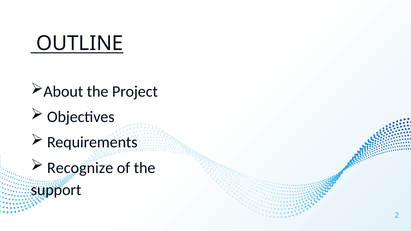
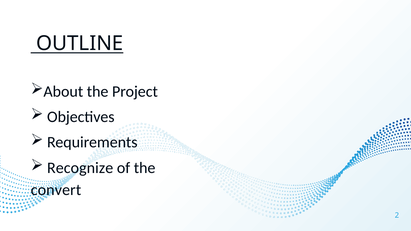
support: support -> convert (56, 190)
